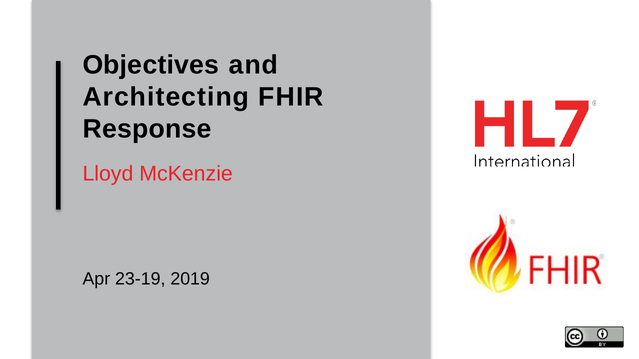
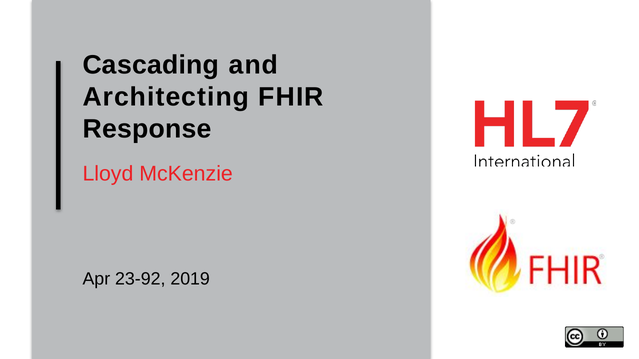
Objectives: Objectives -> Cascading (151, 65)
23-19: 23-19 -> 23-92 (140, 279)
